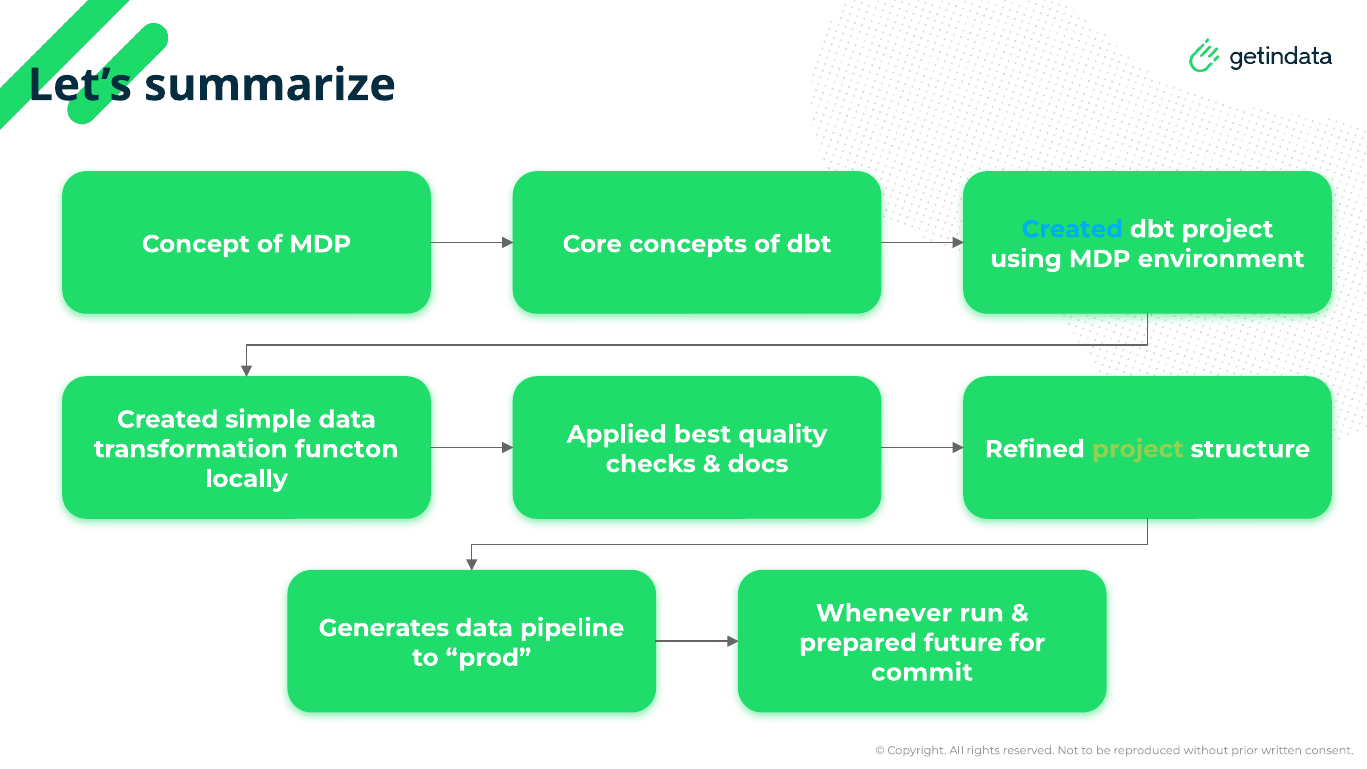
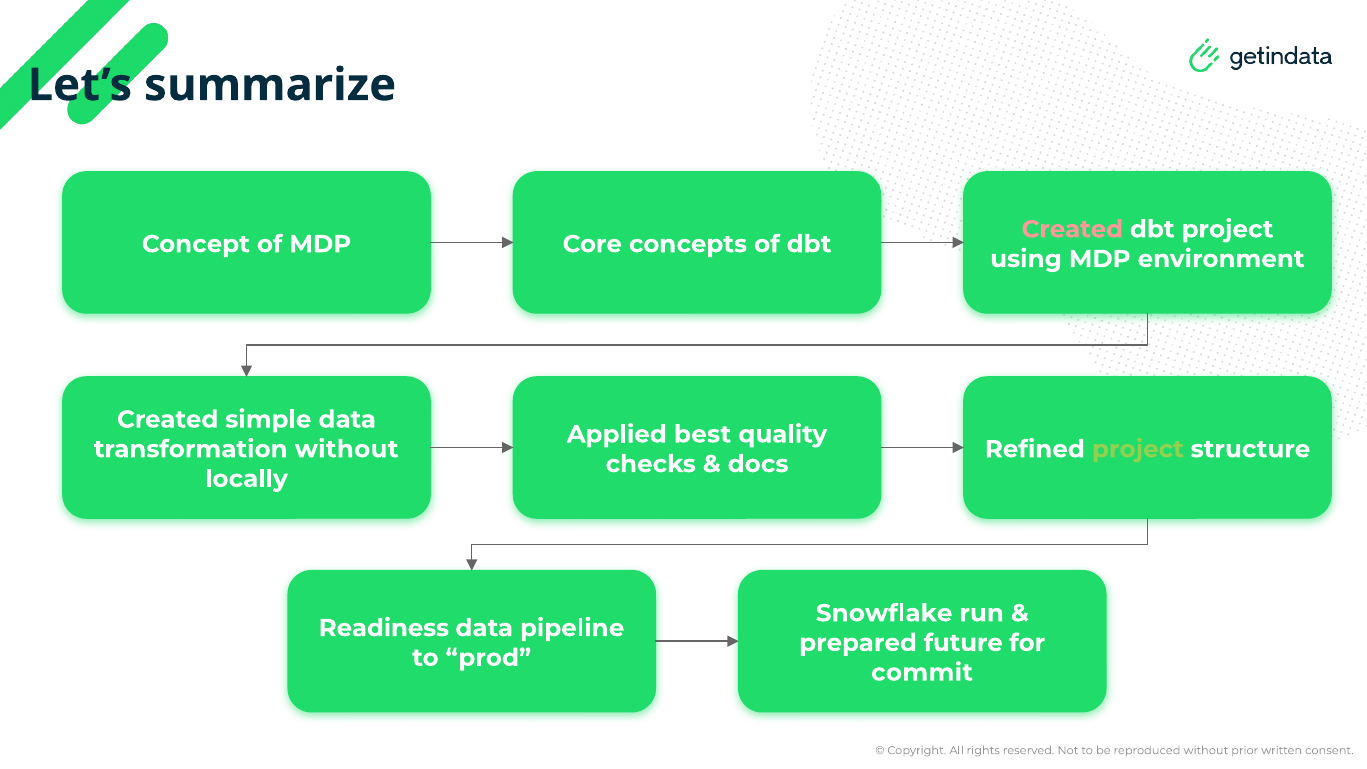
Created colour: light blue -> pink (1072, 229)
transformation functon: functon -> without (347, 449)
Whenever: Whenever -> Snowflake (884, 613)
Generates: Generates -> Readiness (384, 628)
